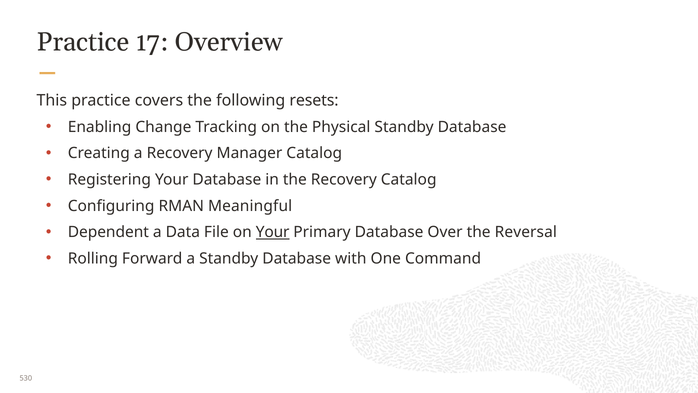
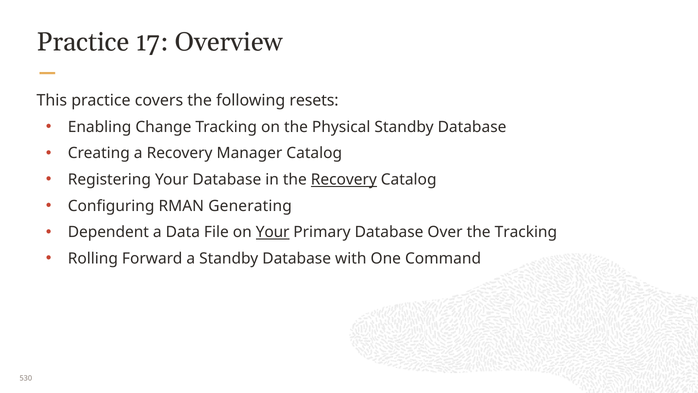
Recovery underline: none -> present (344, 179)
Meaningful: Meaningful -> Generating (250, 206)
the Reversal: Reversal -> Tracking (526, 232)
